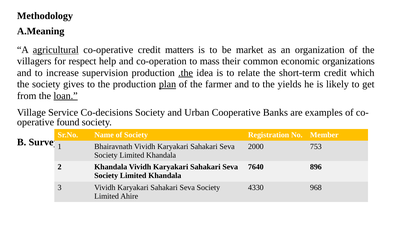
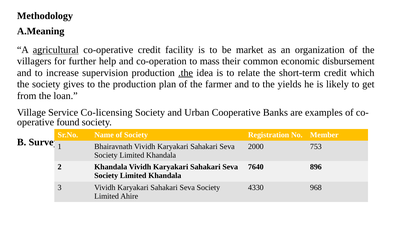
matters: matters -> facility (179, 50)
respect: respect -> further (82, 61)
organizations: organizations -> disbursement (348, 61)
plan underline: present -> none (168, 84)
loan underline: present -> none (66, 96)
Co-decisions: Co-decisions -> Co-licensing (107, 113)
